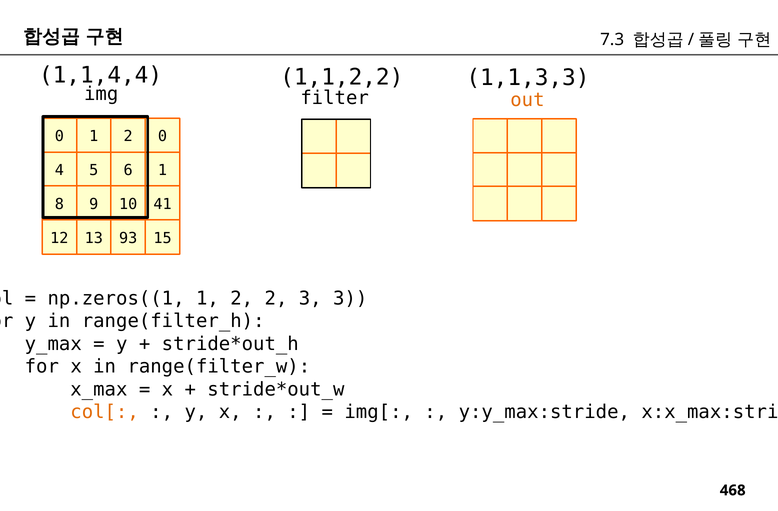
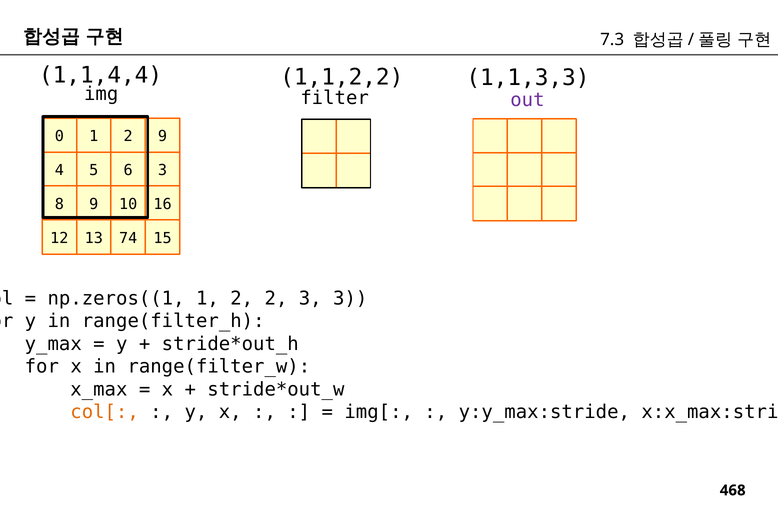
out colour: orange -> purple (527, 100)
2 0: 0 -> 9 (163, 136)
6 1: 1 -> 3 (163, 170)
41: 41 -> 16 (163, 204)
93: 93 -> 74 (128, 238)
